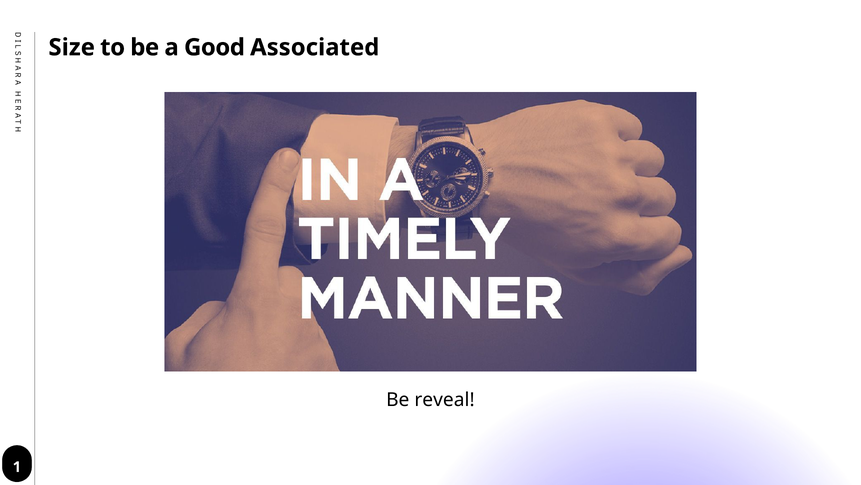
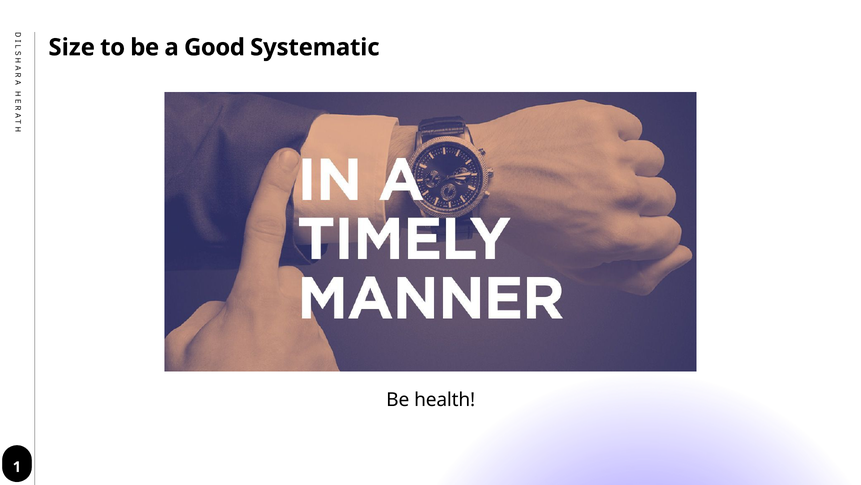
Associated: Associated -> Systematic (315, 47)
reveal: reveal -> health (445, 399)
